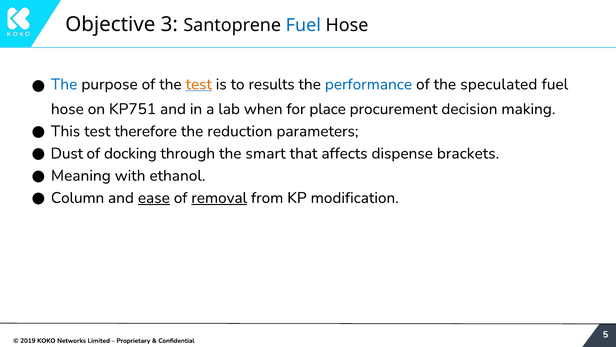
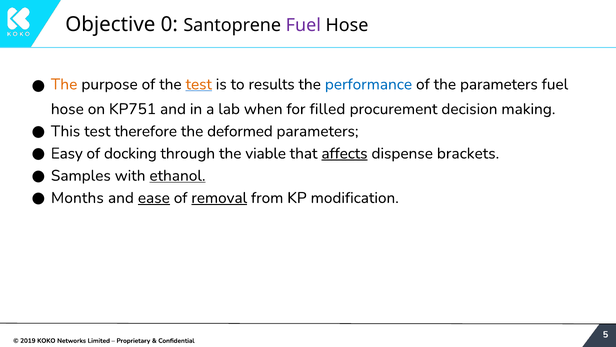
3: 3 -> 0 (169, 24)
Fuel colour: blue -> purple (303, 25)
The colour: blue -> orange (64, 84)
the speculated: speculated -> parameters (499, 84)
place: place -> filled (327, 109)
reduction: reduction -> deformed (240, 131)
Dust: Dust -> Easy (67, 153)
smart: smart -> viable (266, 153)
affects underline: none -> present (344, 153)
Meaning: Meaning -> Samples (81, 175)
ethanol underline: none -> present (177, 175)
Column: Column -> Months (77, 198)
